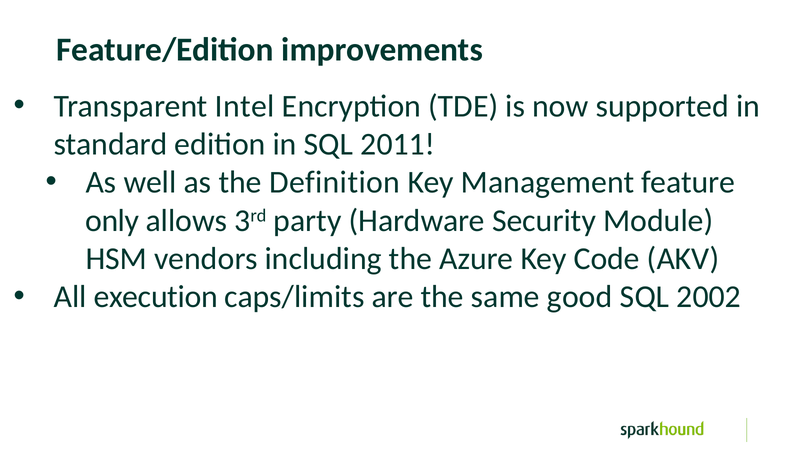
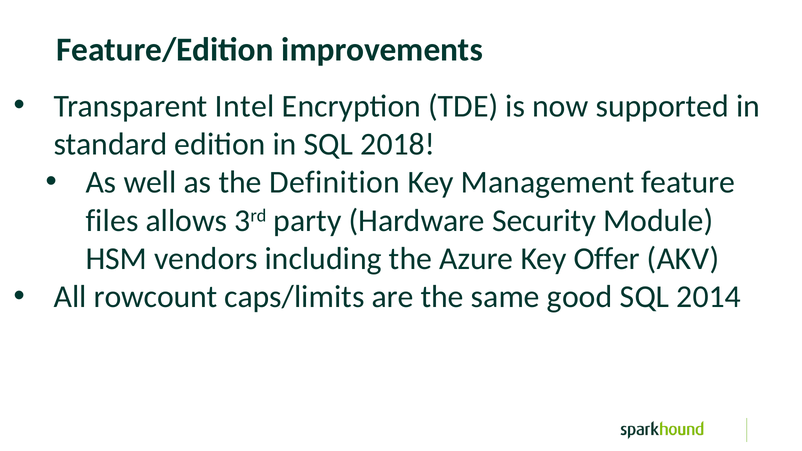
2011: 2011 -> 2018 (398, 144)
only: only -> files (112, 221)
Code: Code -> Offer (607, 259)
execution: execution -> rowcount (156, 297)
2002: 2002 -> 2014 (709, 297)
